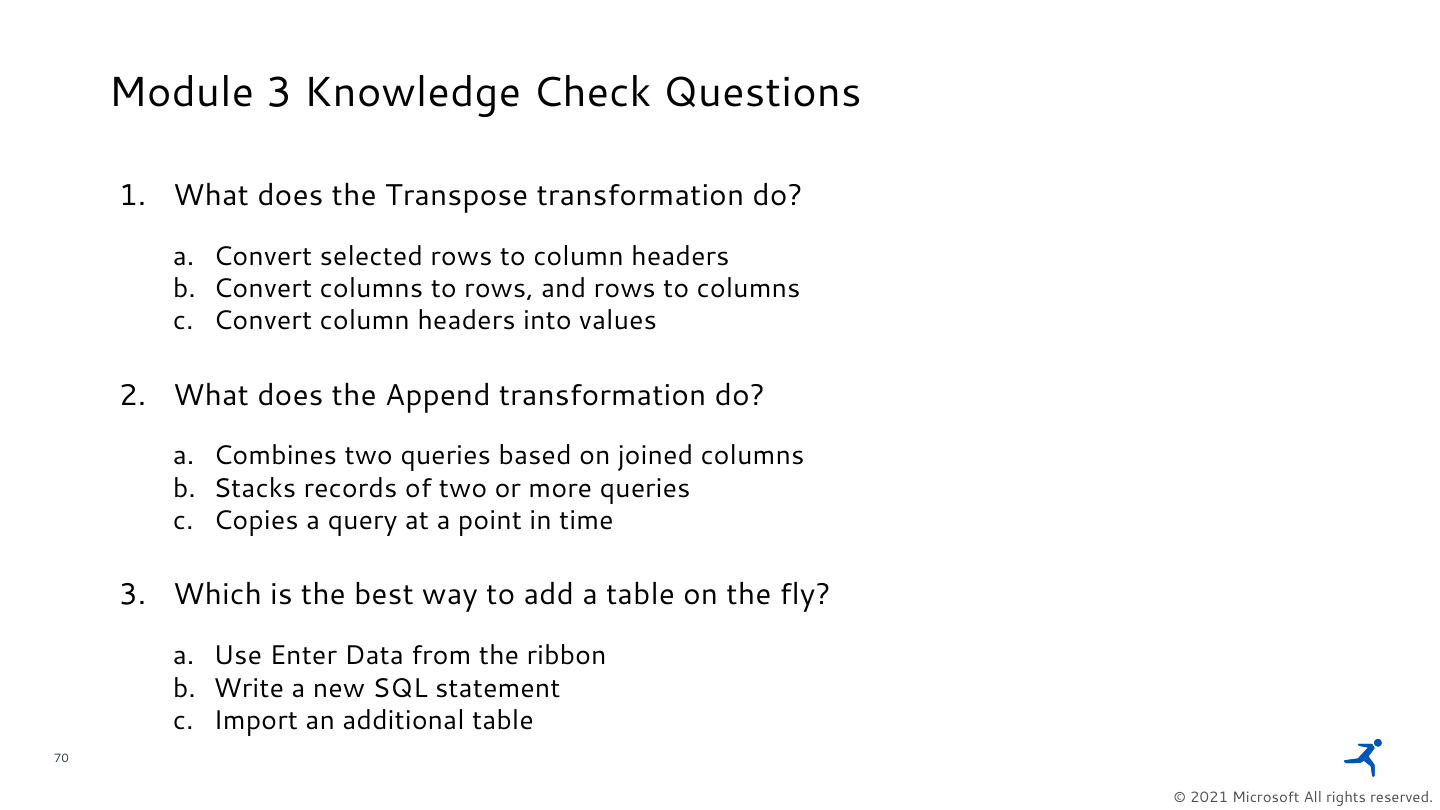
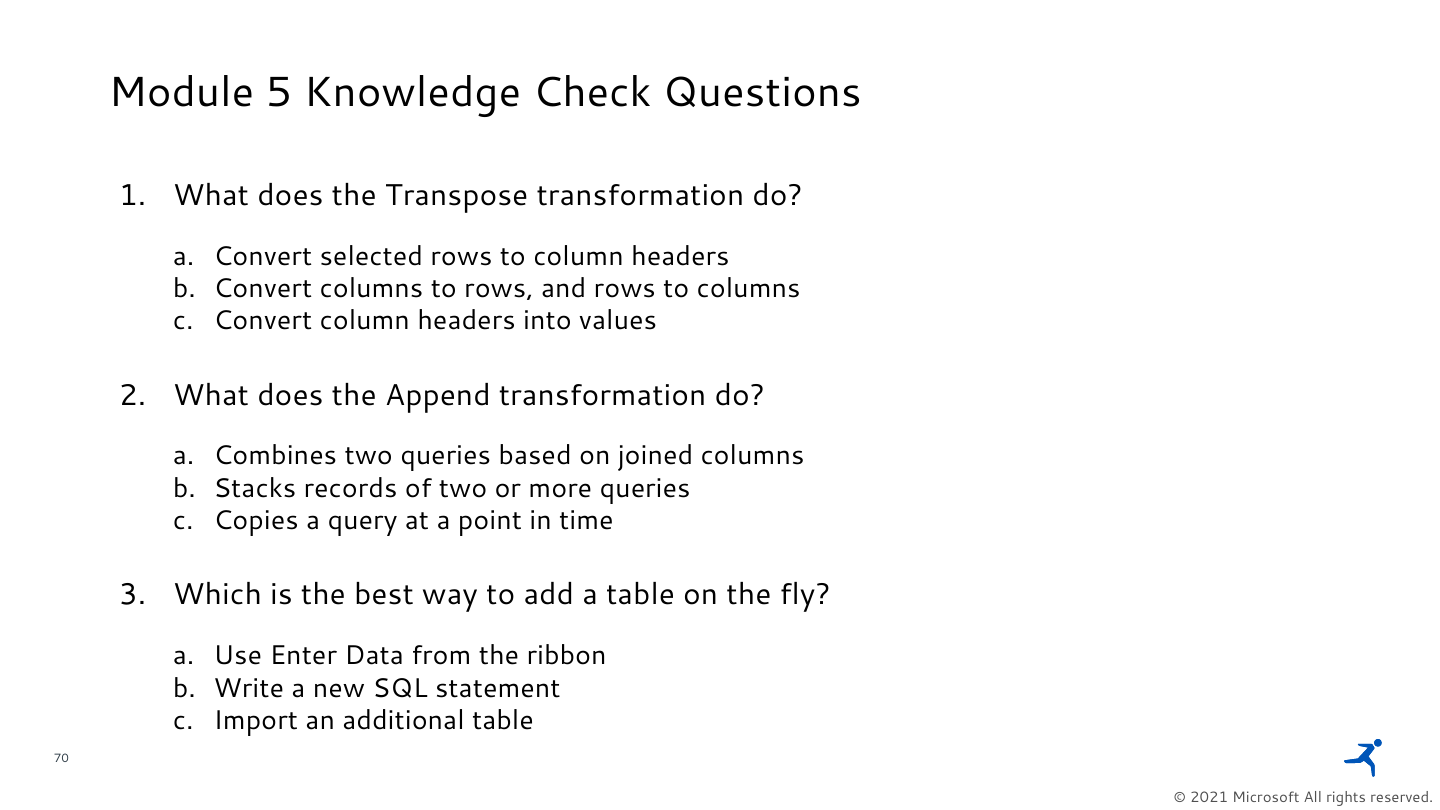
Module 3: 3 -> 5 (279, 92)
